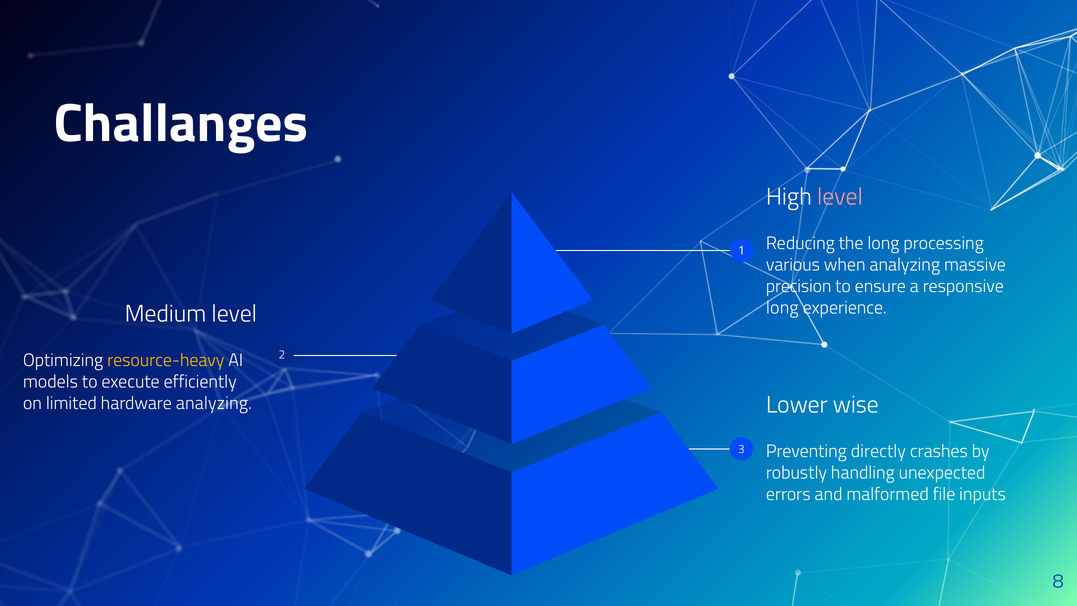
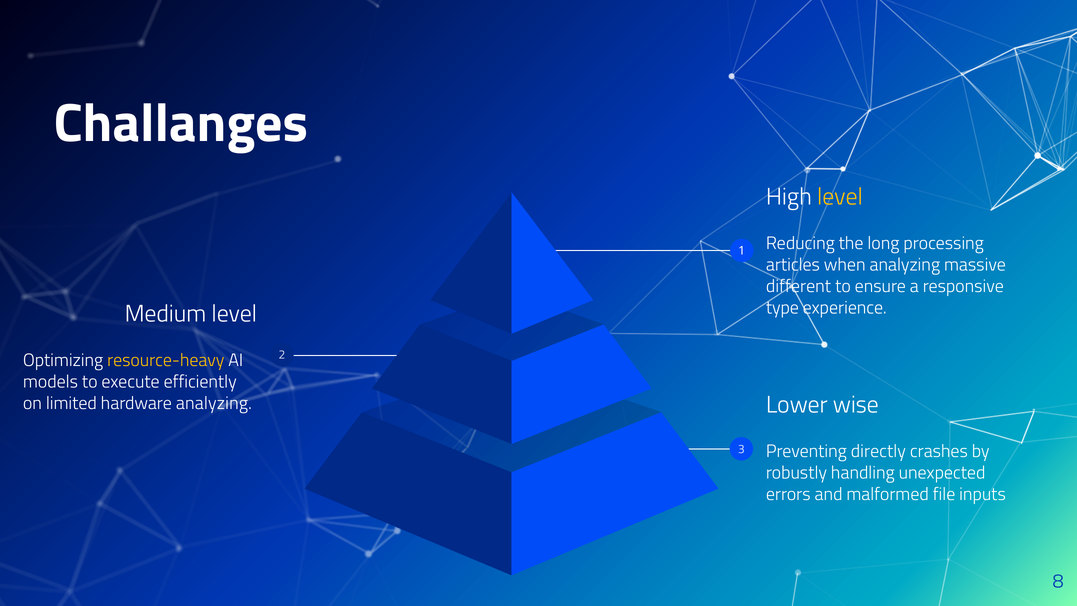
level colour: pink -> yellow (840, 197)
various: various -> articles (793, 265)
precision: precision -> different (799, 286)
long: long -> type (782, 308)
